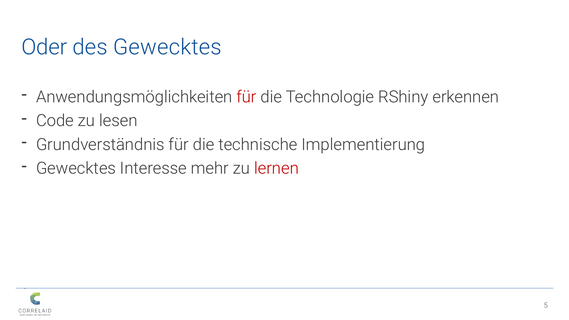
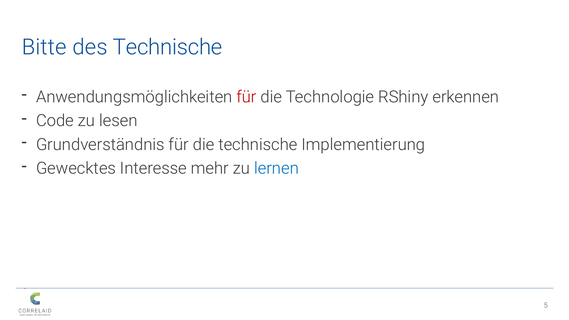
Oder: Oder -> Bitte (44, 47)
des Gewecktes: Gewecktes -> Technische (168, 47)
lernen colour: red -> blue (276, 168)
